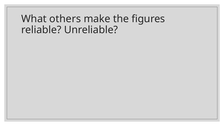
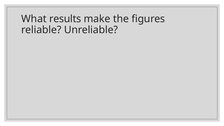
others: others -> results (65, 19)
